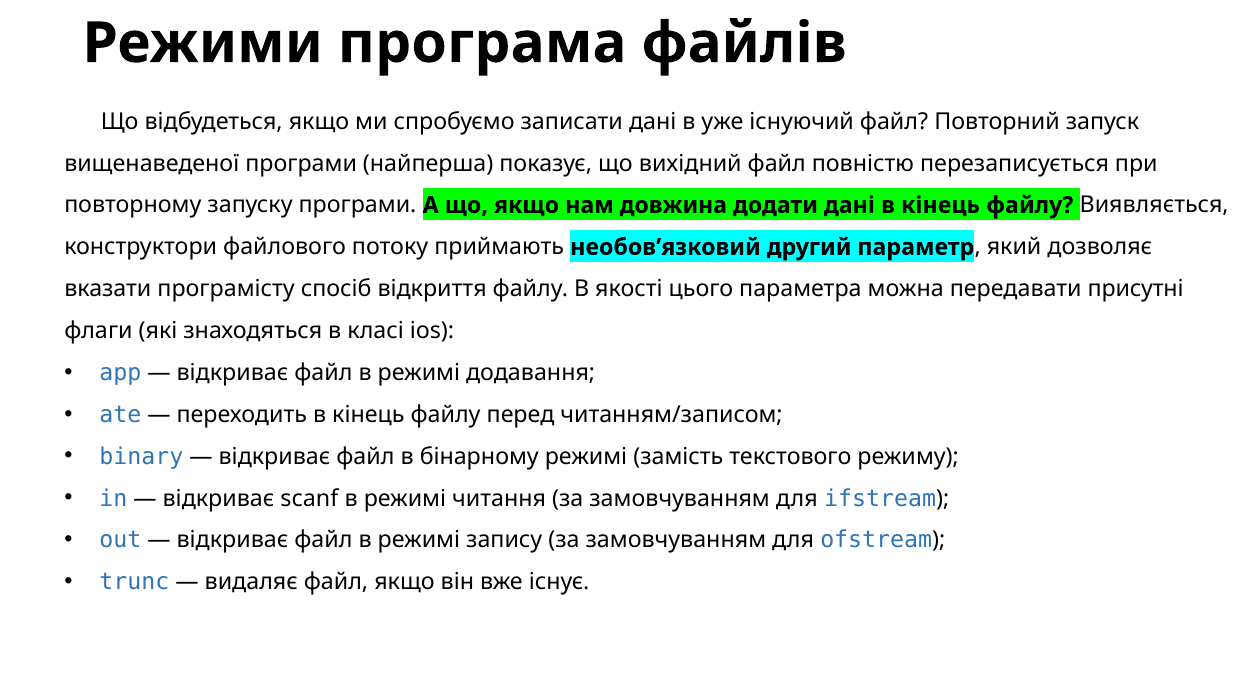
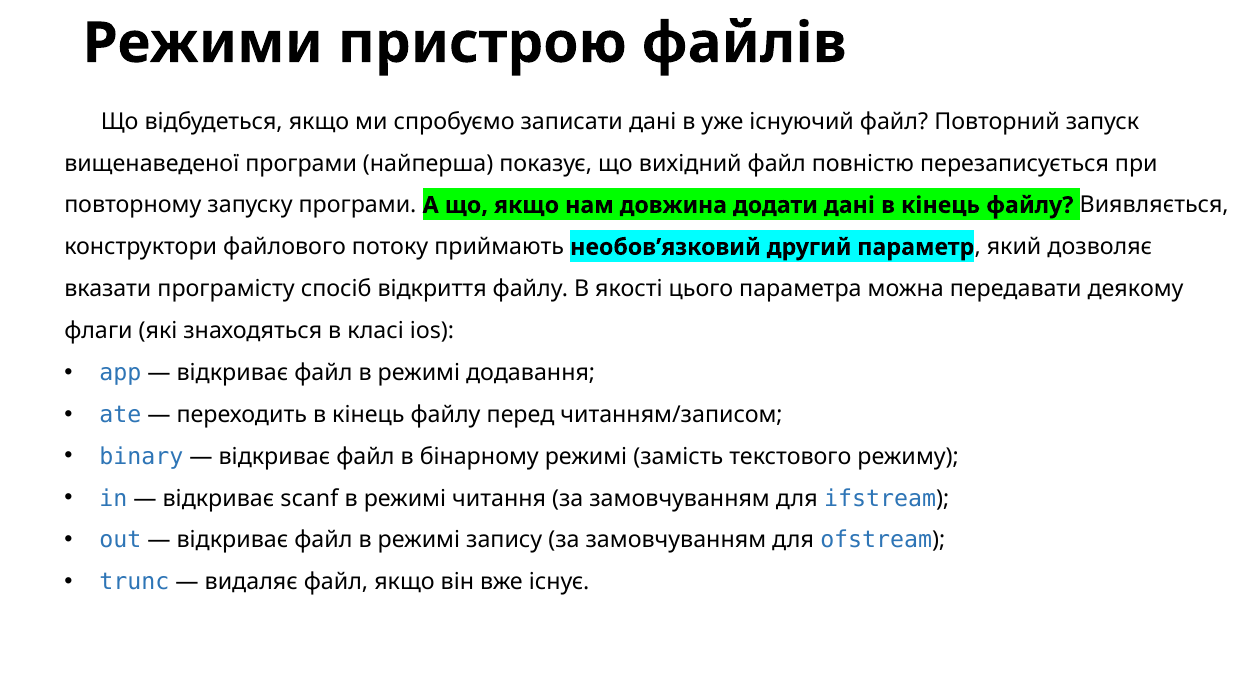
програма: програма -> пристрою (482, 43)
присутні: присутні -> деякому (1136, 289)
